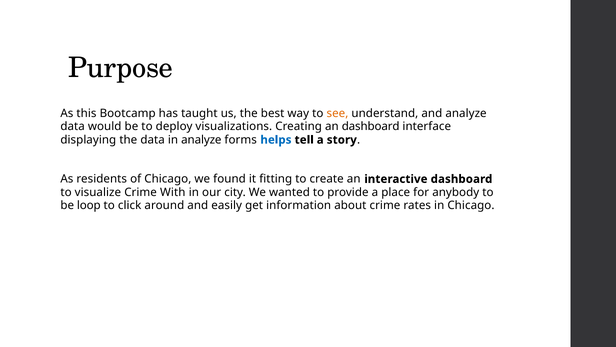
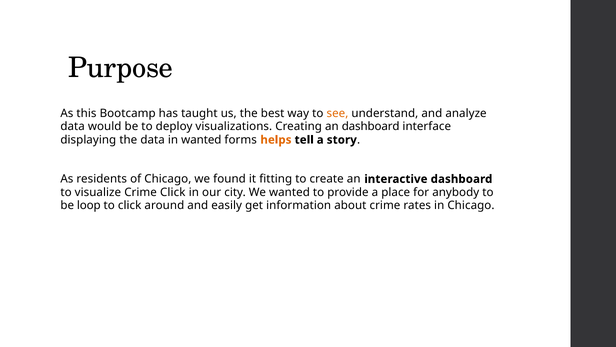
in analyze: analyze -> wanted (201, 140)
helps colour: blue -> orange (276, 140)
Crime With: With -> Click (173, 192)
